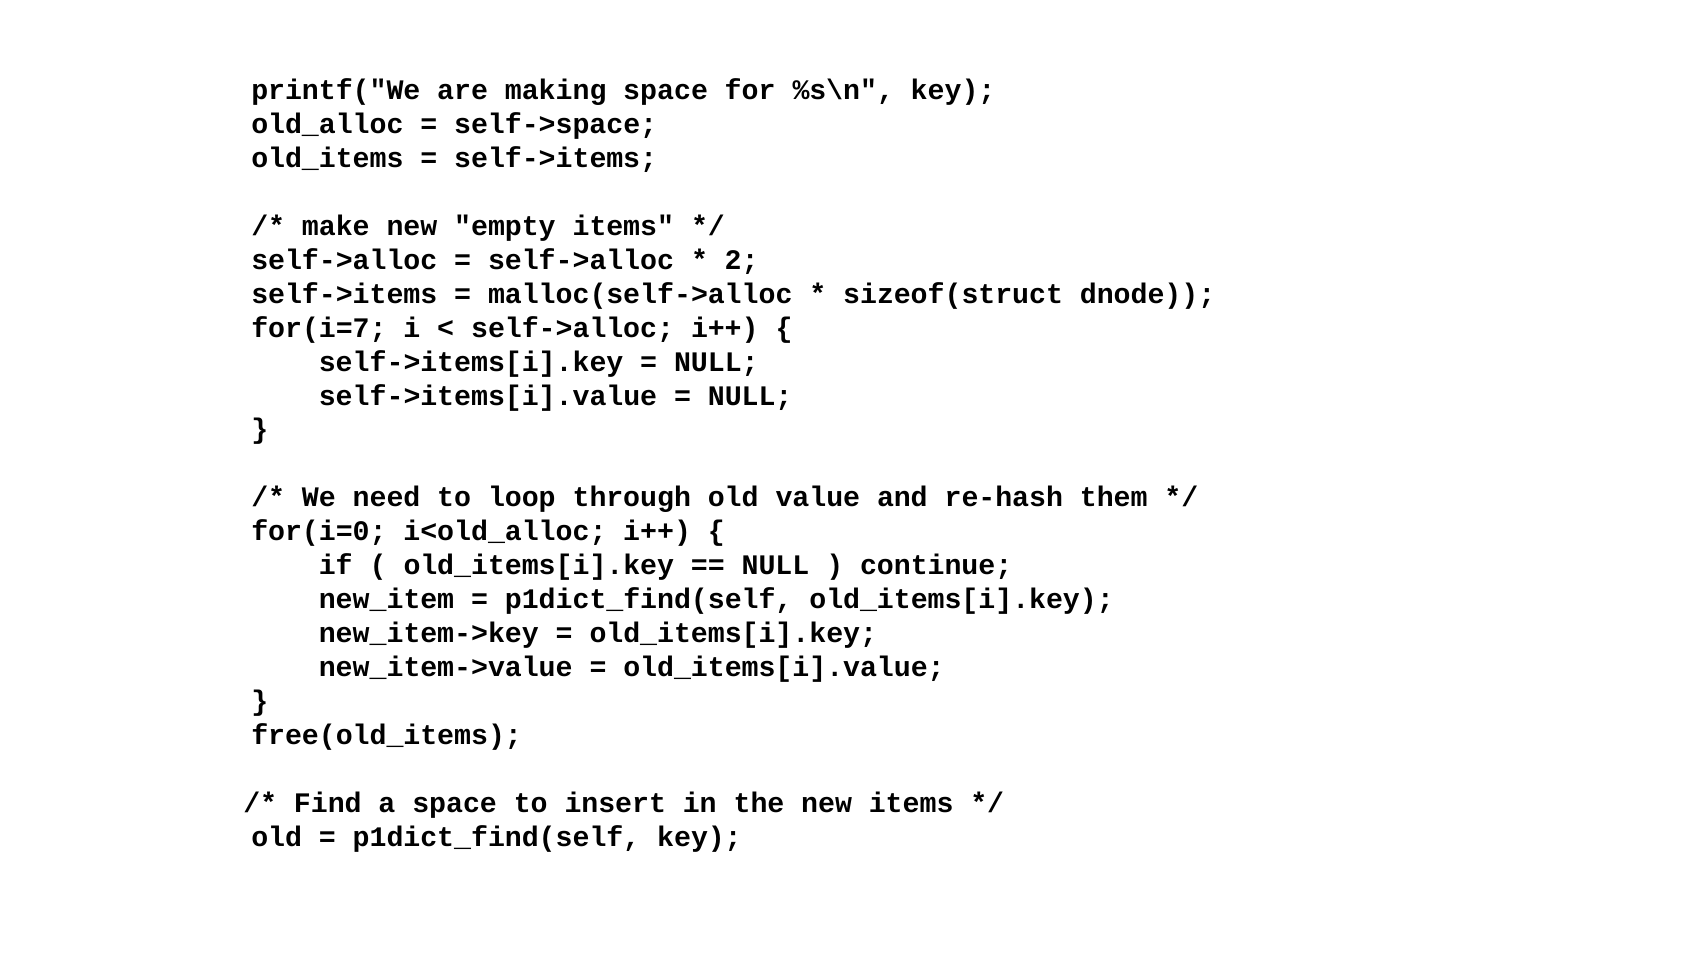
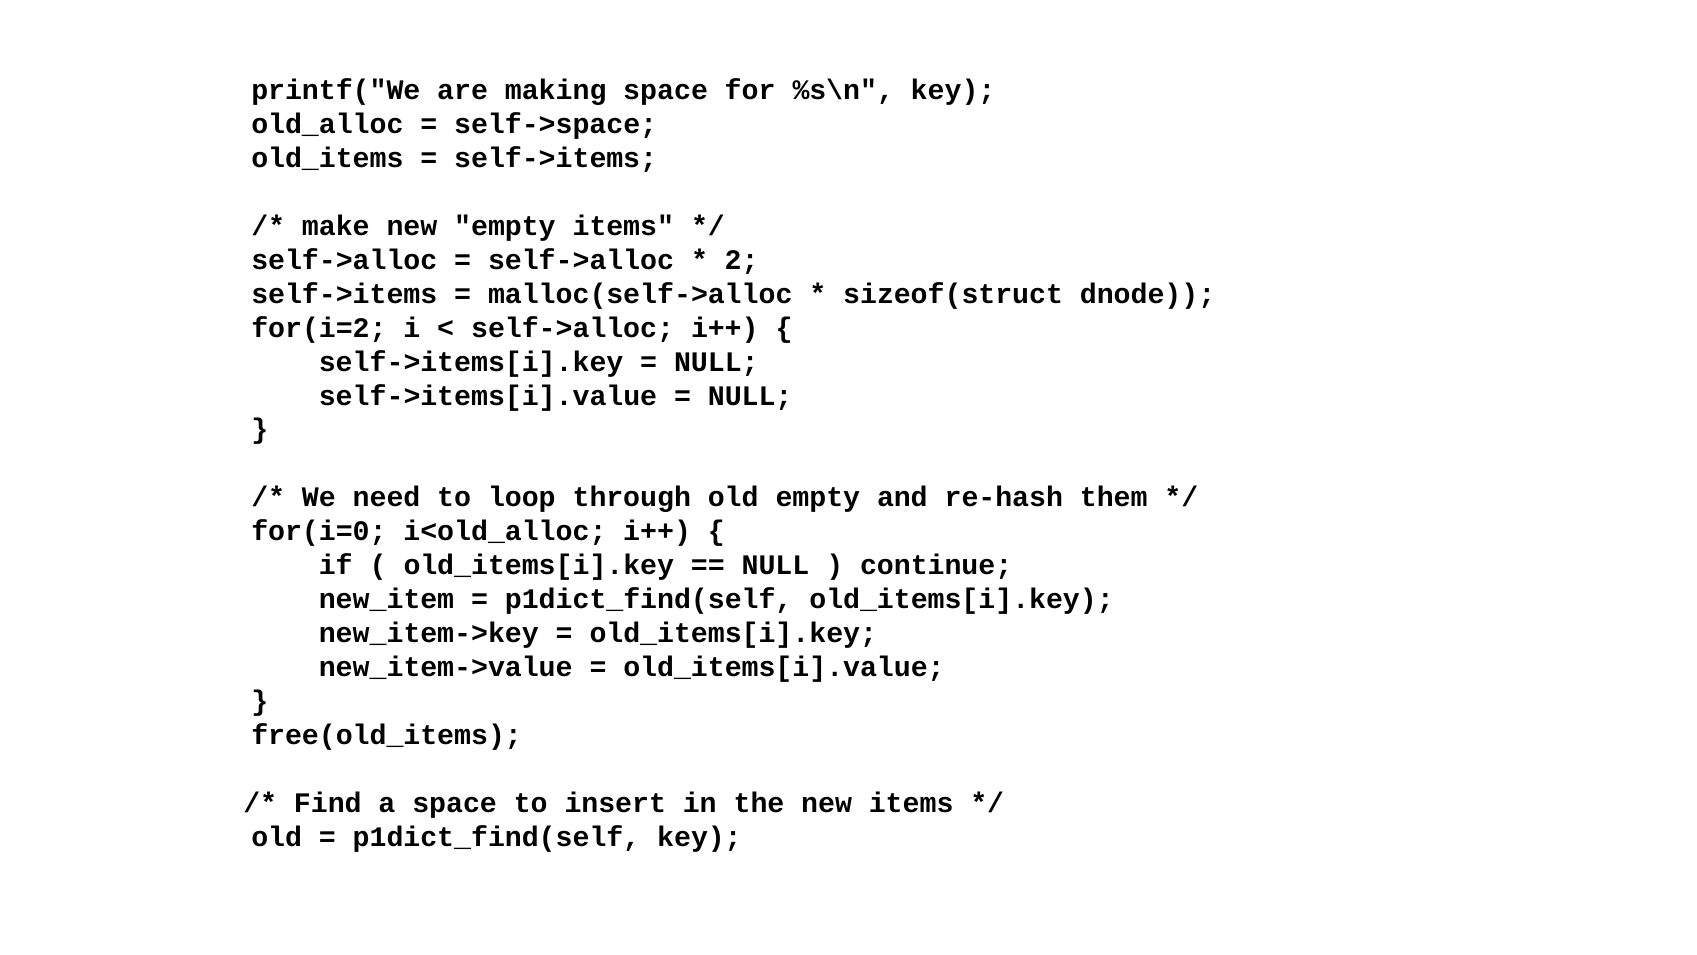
for(i=7: for(i=7 -> for(i=2 (319, 328)
old value: value -> empty (818, 497)
